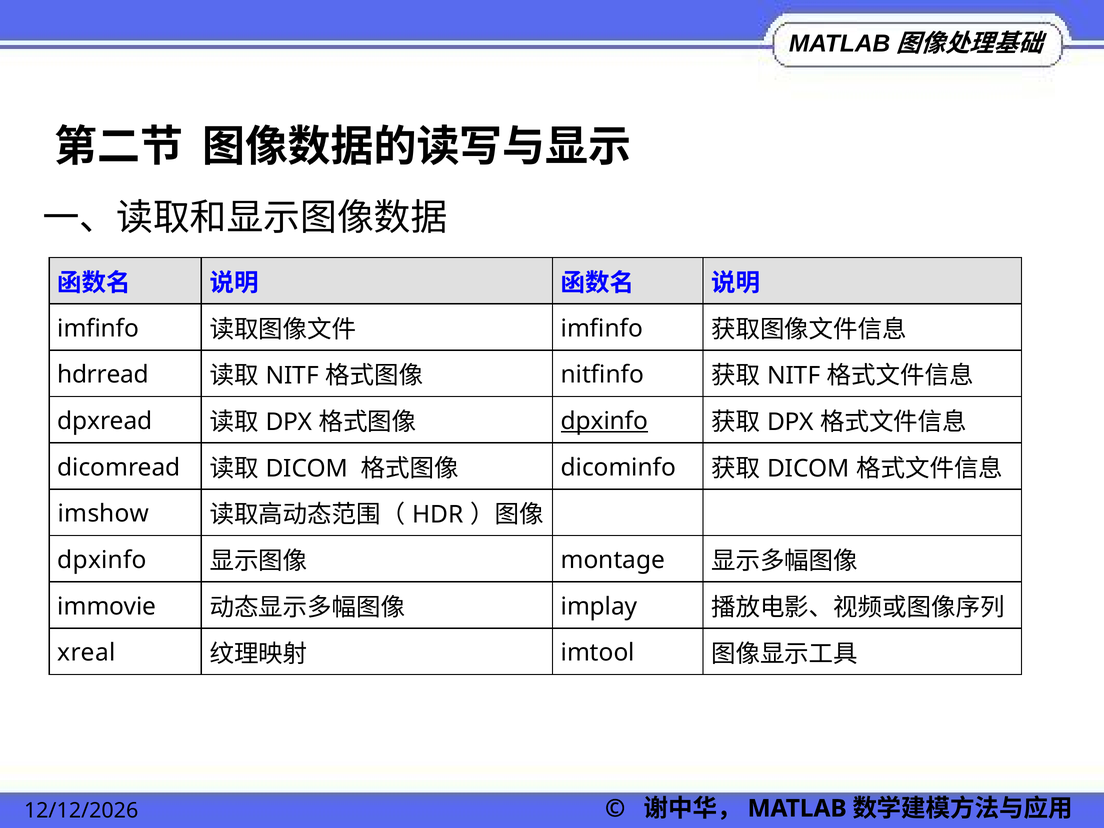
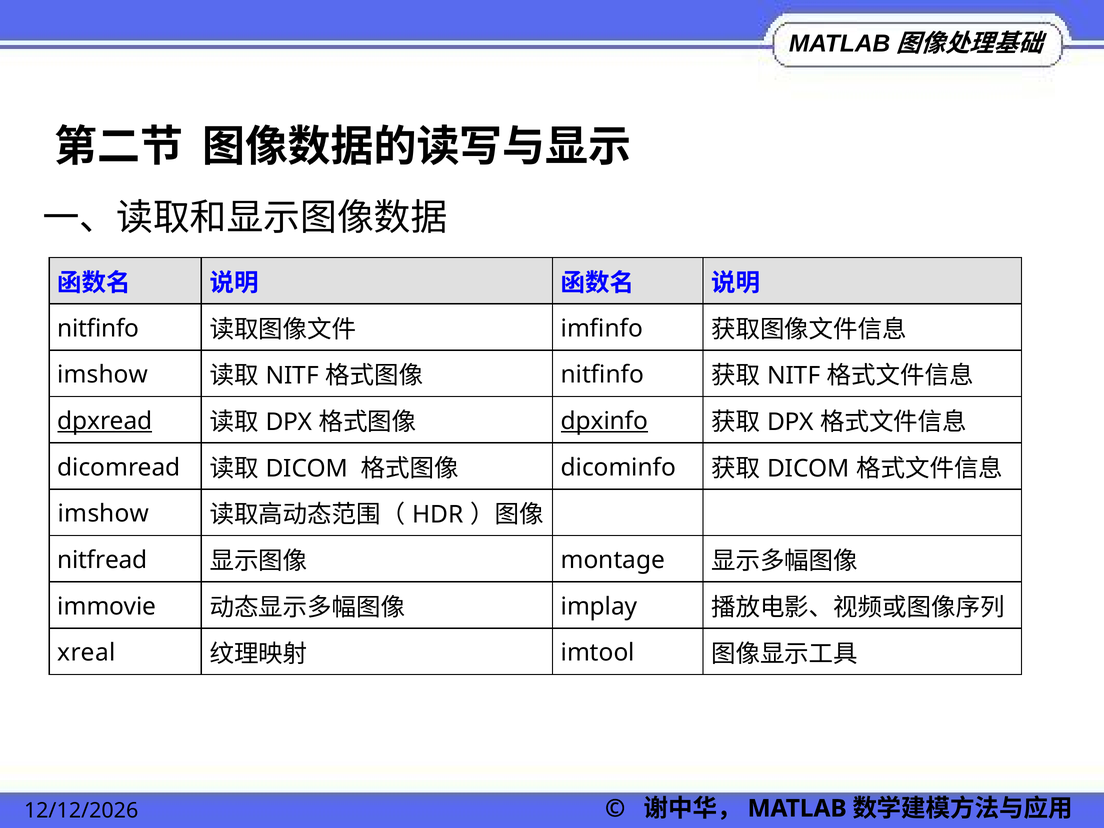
imfinfo: imfinfo -> nitfinfo (98, 328)
hdrread: hdrread -> imshow (103, 375)
dpxread underline: none -> present (105, 421)
dpxinfo: dpxinfo -> nitfread (102, 560)
